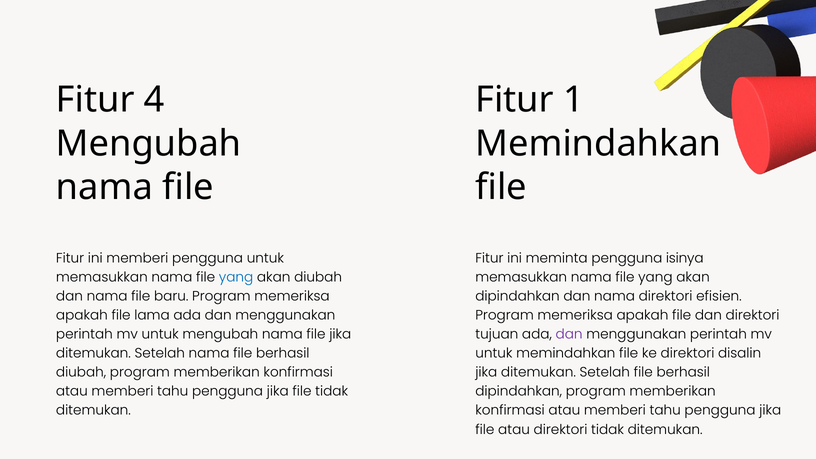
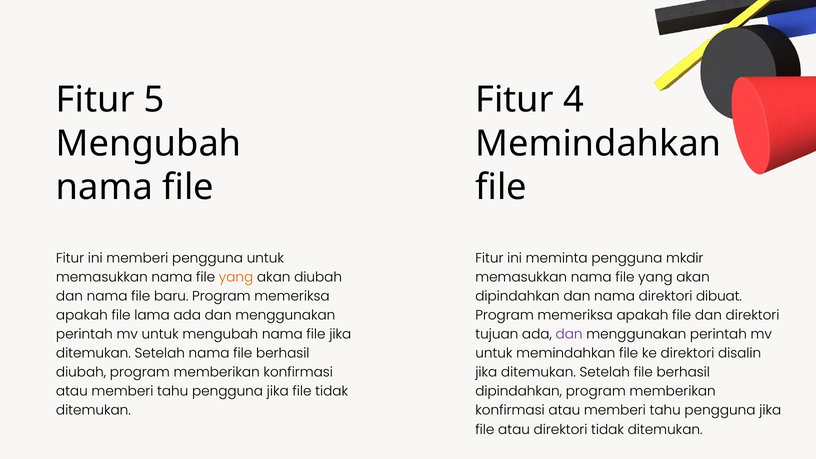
4: 4 -> 5 (154, 100)
1: 1 -> 4 (574, 100)
isinya: isinya -> mkdir (685, 258)
yang colour: blue -> orange (236, 277)
efisien: efisien -> dibuat (719, 296)
